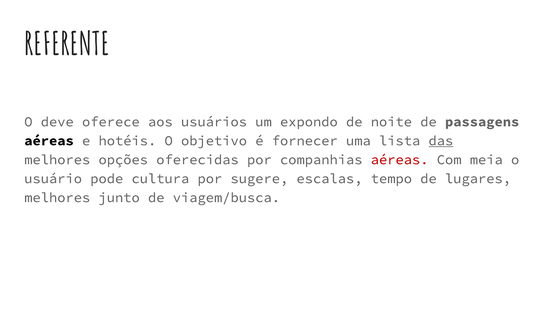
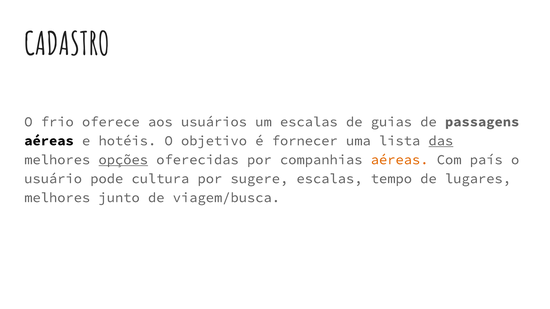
REFERENTE: REFERENTE -> CADASTRO (67, 45)
deve: deve -> frio (57, 122)
um expondo: expondo -> escalas (309, 122)
noite: noite -> guias (391, 122)
opções underline: none -> present (123, 160)
aéreas colour: red -> orange (400, 160)
meia: meia -> país (486, 160)
